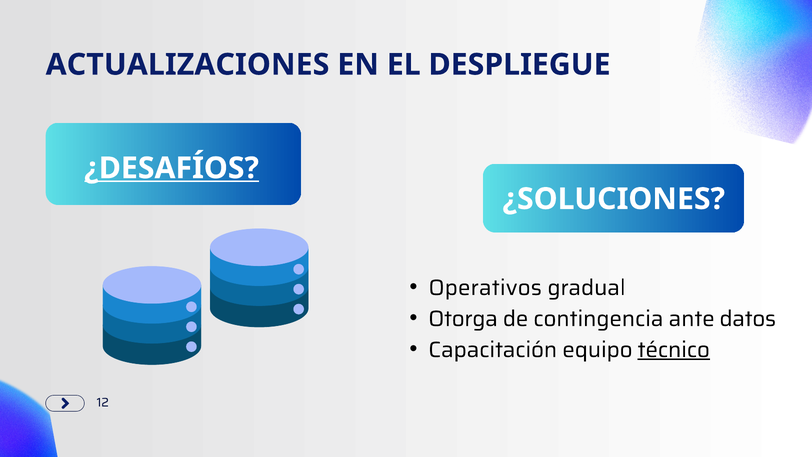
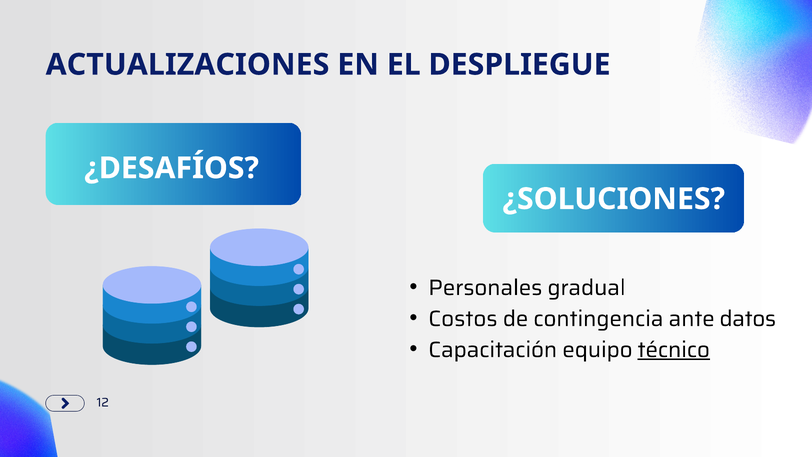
¿DESAFÍOS underline: present -> none (172, 168)
Operativos: Operativos -> Personales (485, 288)
Otorga: Otorga -> Costos (463, 319)
